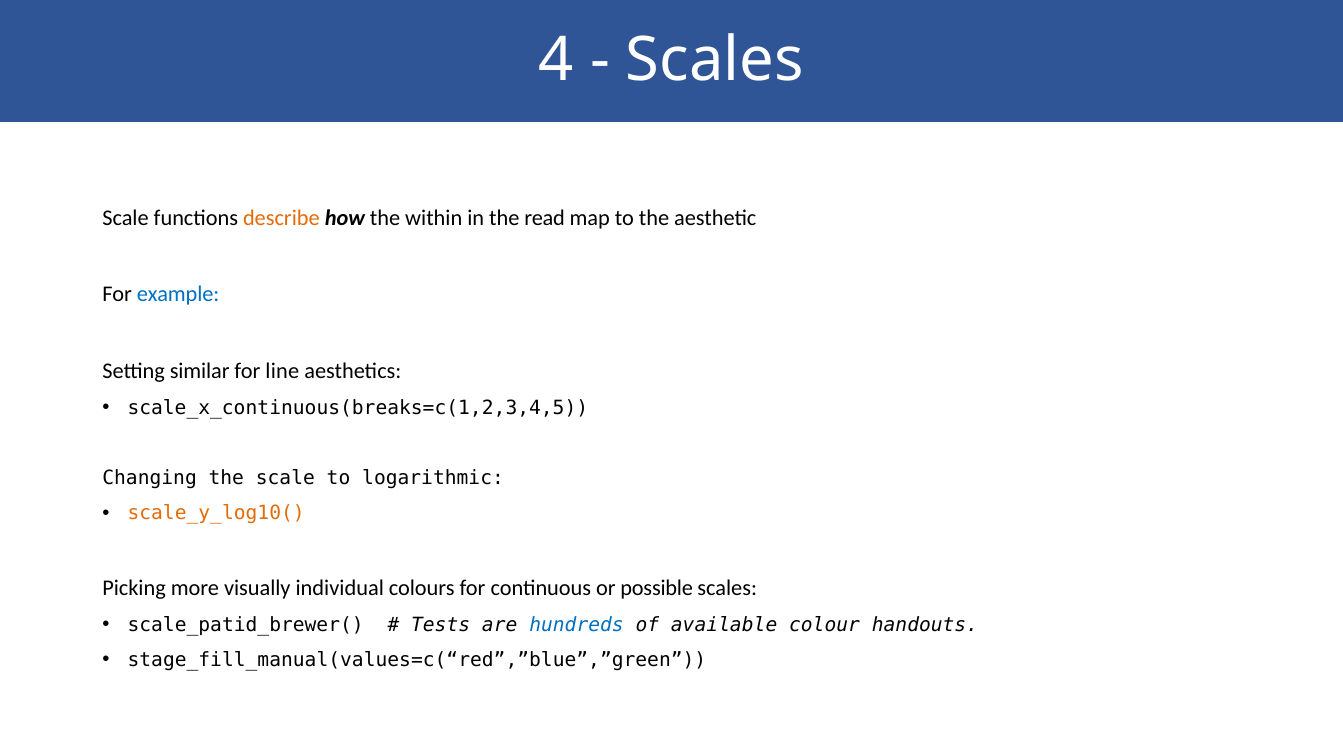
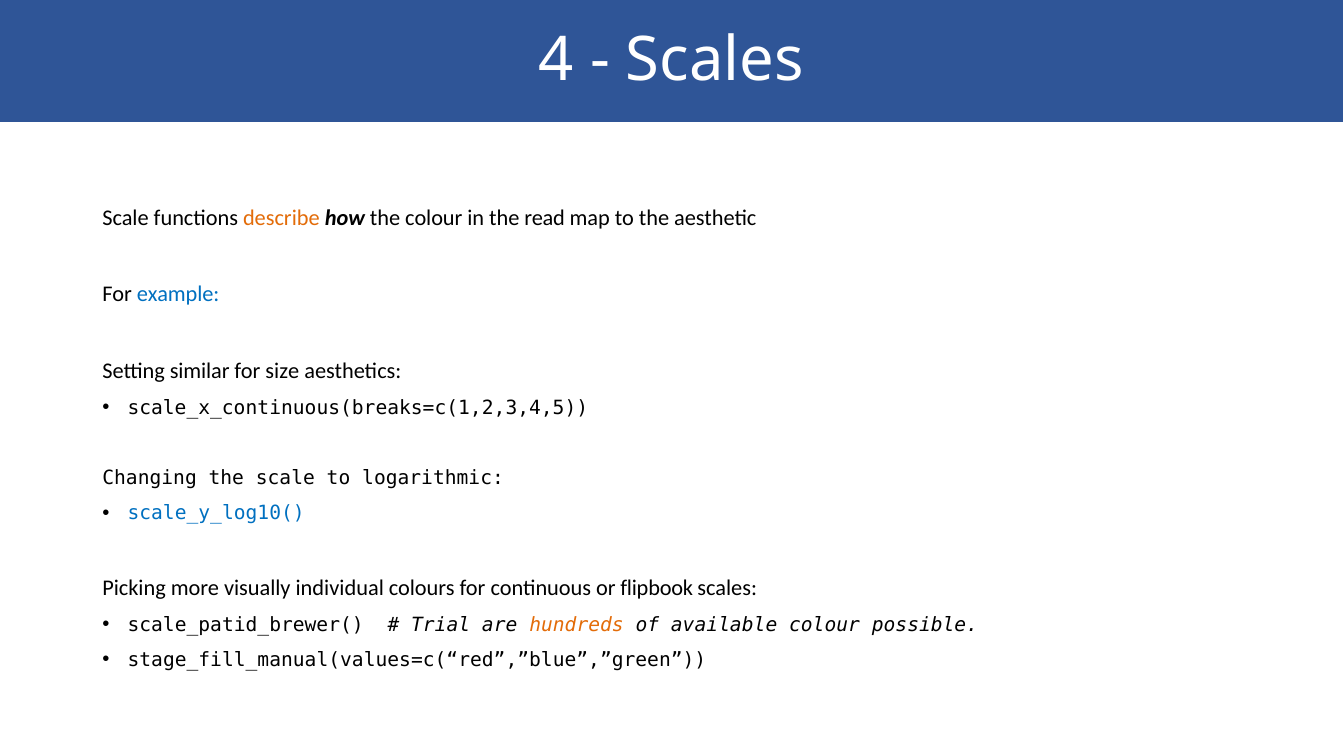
the within: within -> colour (434, 218)
line: line -> size (282, 371)
scale_y_log10( colour: orange -> blue (216, 513)
possible: possible -> flipbook (657, 588)
Tests: Tests -> Trial (441, 624)
hundreds colour: blue -> orange (577, 624)
handouts: handouts -> possible (925, 624)
